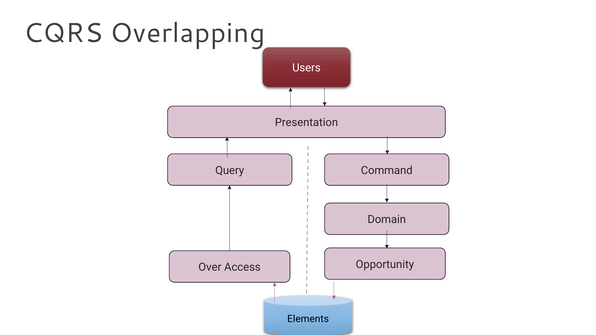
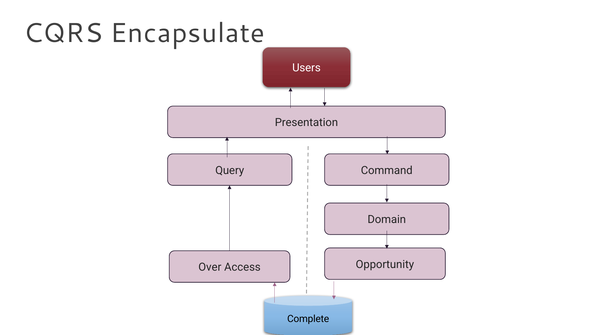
Overlapping: Overlapping -> Encapsulate (188, 33)
Elements: Elements -> Complete (308, 319)
